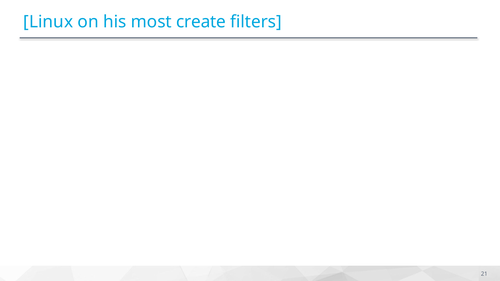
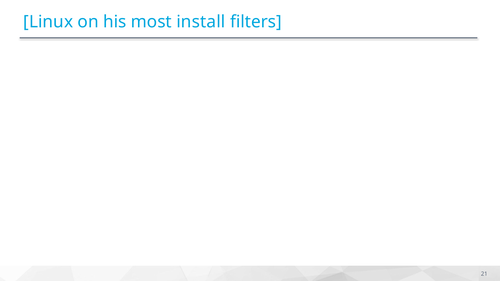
create: create -> install (201, 22)
